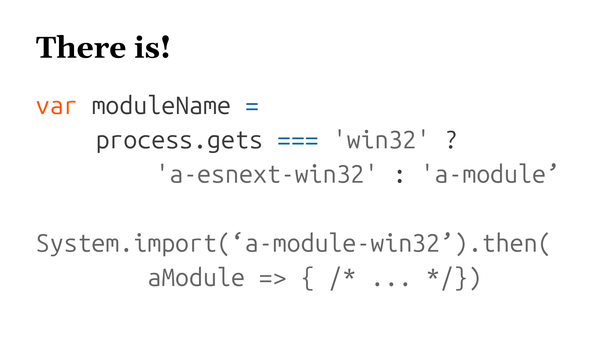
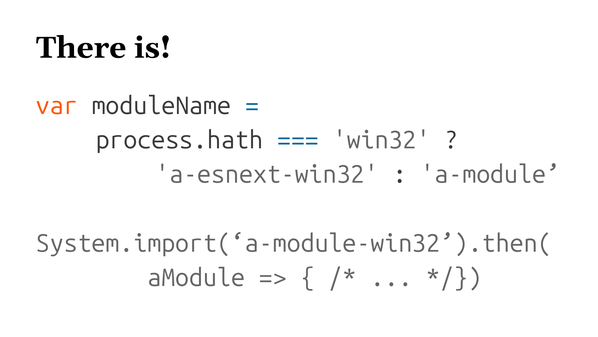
process.gets: process.gets -> process.hath (179, 140)
